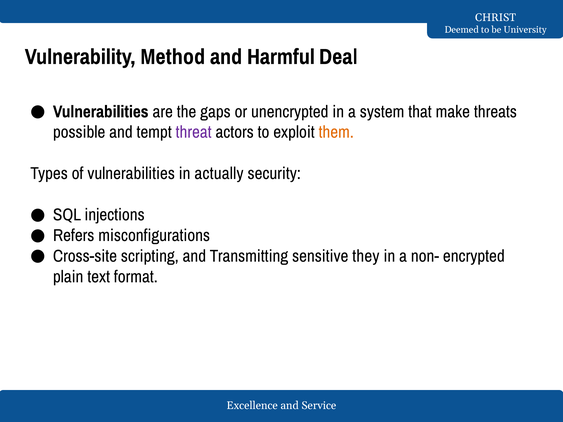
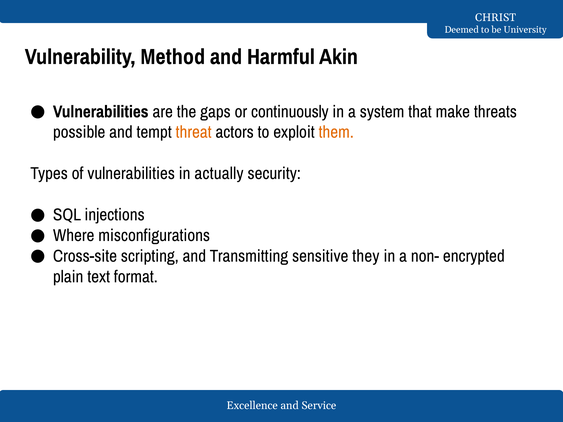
Deal: Deal -> Akin (338, 57)
unencrypted: unencrypted -> continuously (290, 112)
threat colour: purple -> orange (194, 132)
Refers: Refers -> Where (74, 236)
